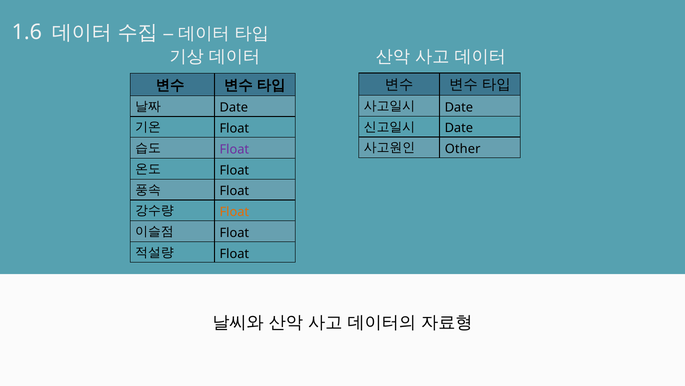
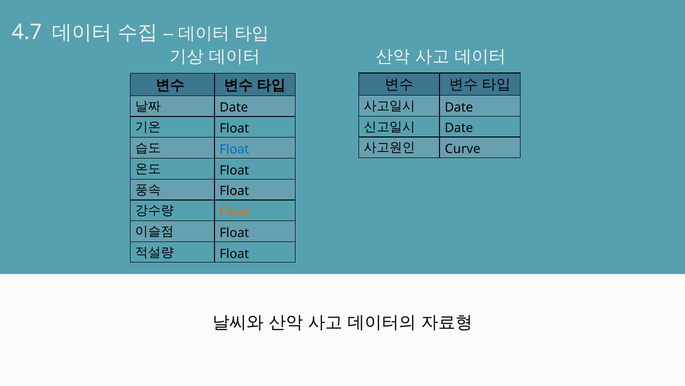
1.6: 1.6 -> 4.7 (27, 32)
Other: Other -> Curve (463, 149)
Float colour: purple -> blue (234, 149)
